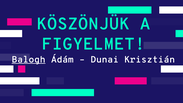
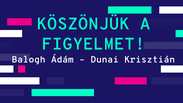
Balogh underline: present -> none (29, 59)
